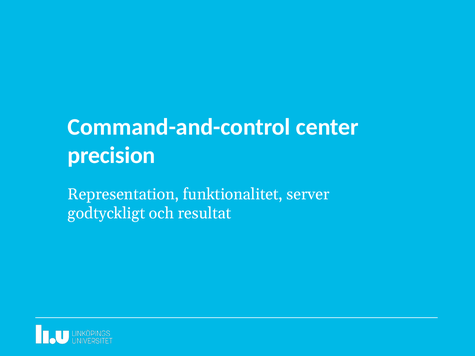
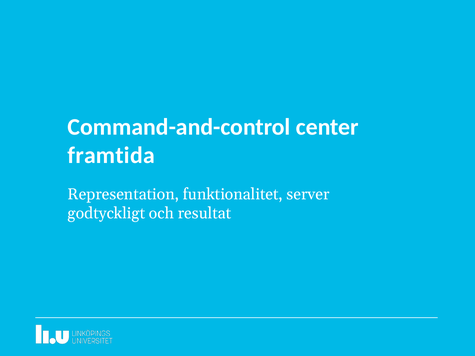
precision: precision -> framtida (111, 156)
